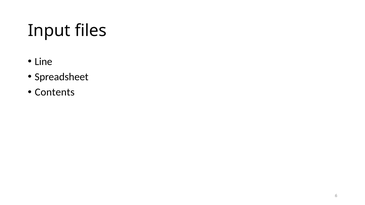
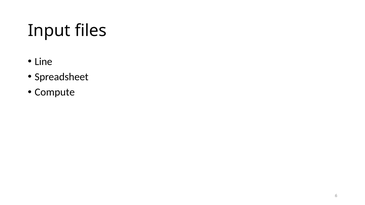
Contents: Contents -> Compute (55, 92)
